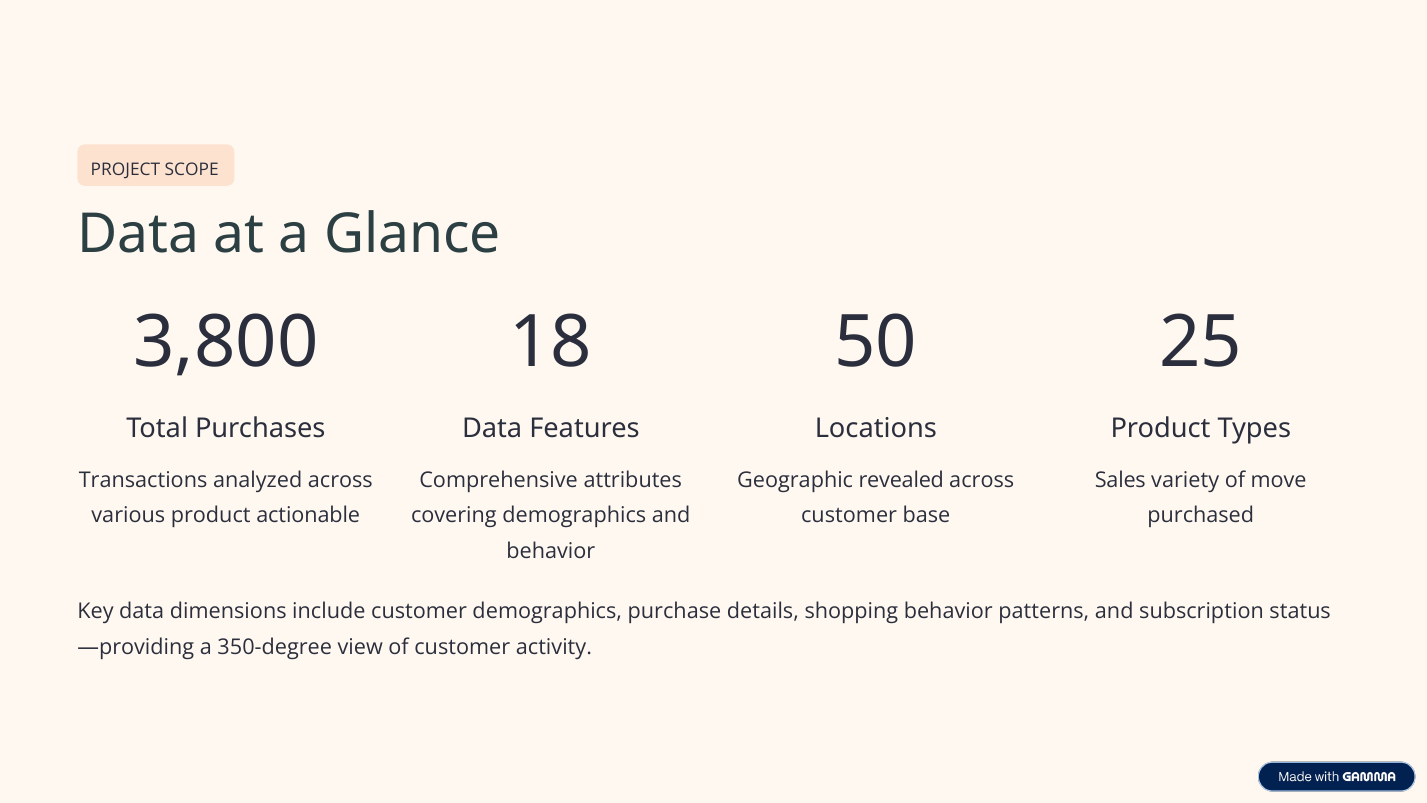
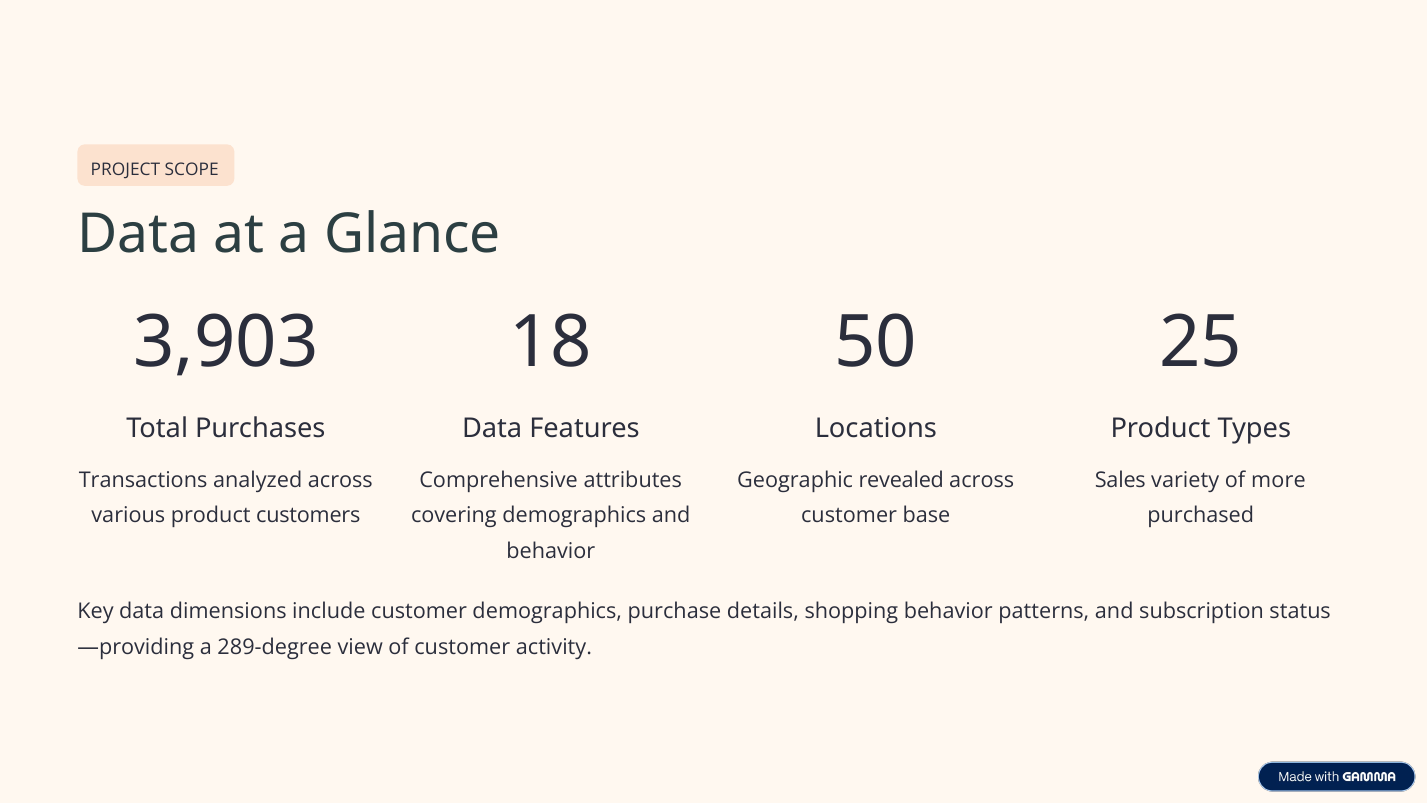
3,800: 3,800 -> 3,903 (226, 342)
move: move -> more (1278, 480)
actionable: actionable -> customers (308, 516)
350-degree: 350-degree -> 289-degree (275, 647)
